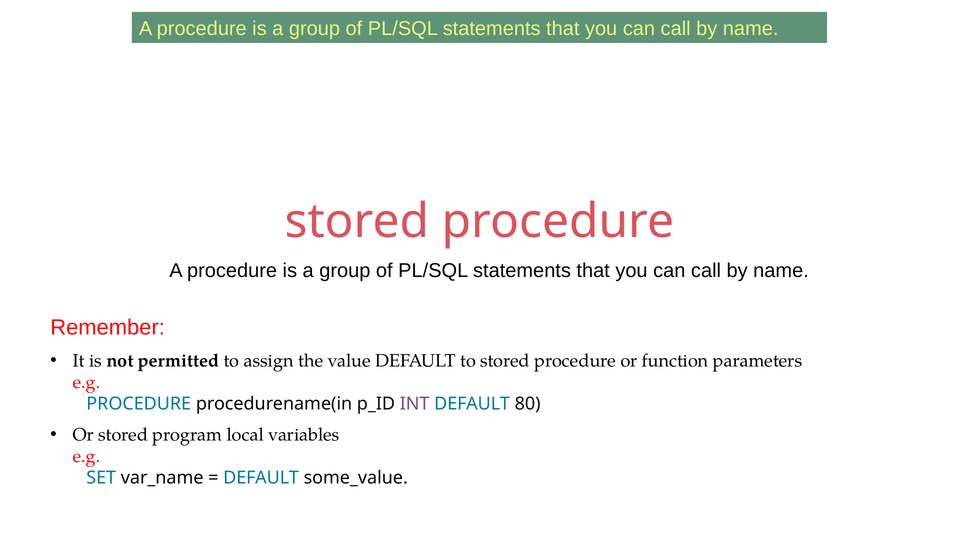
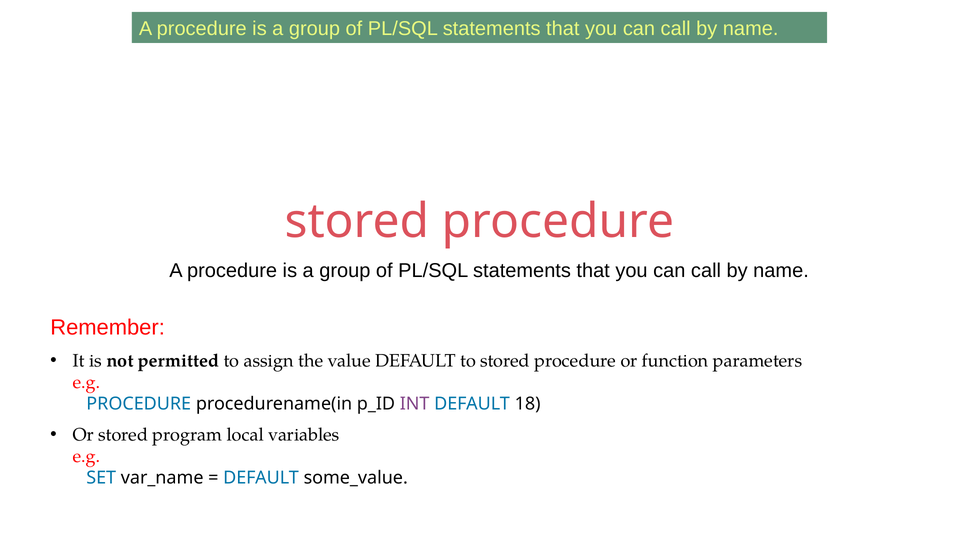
80: 80 -> 18 (528, 404)
